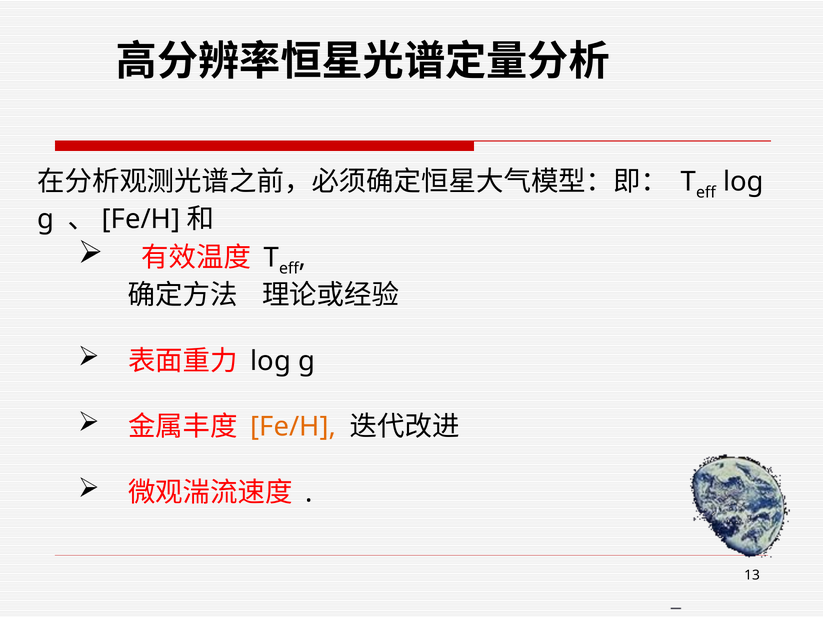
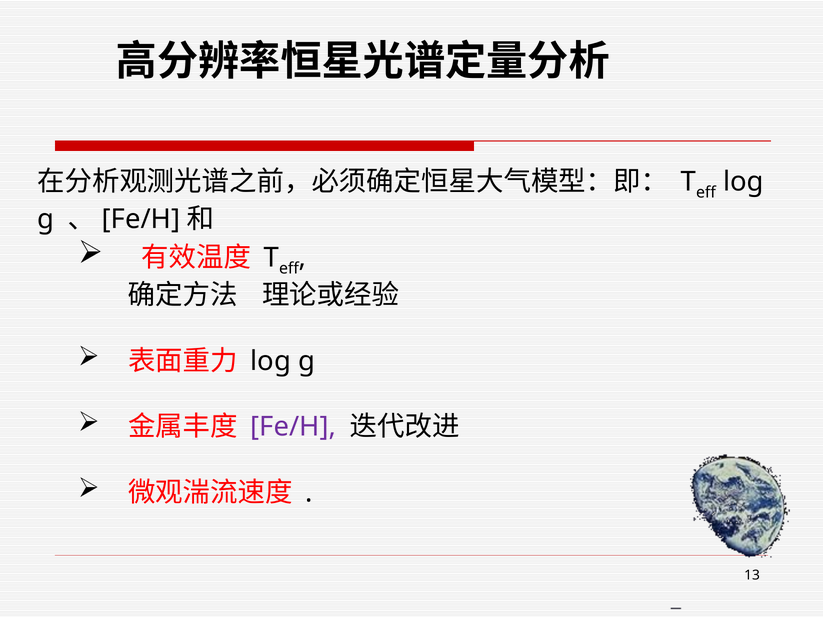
Fe/H colour: orange -> purple (293, 427)
